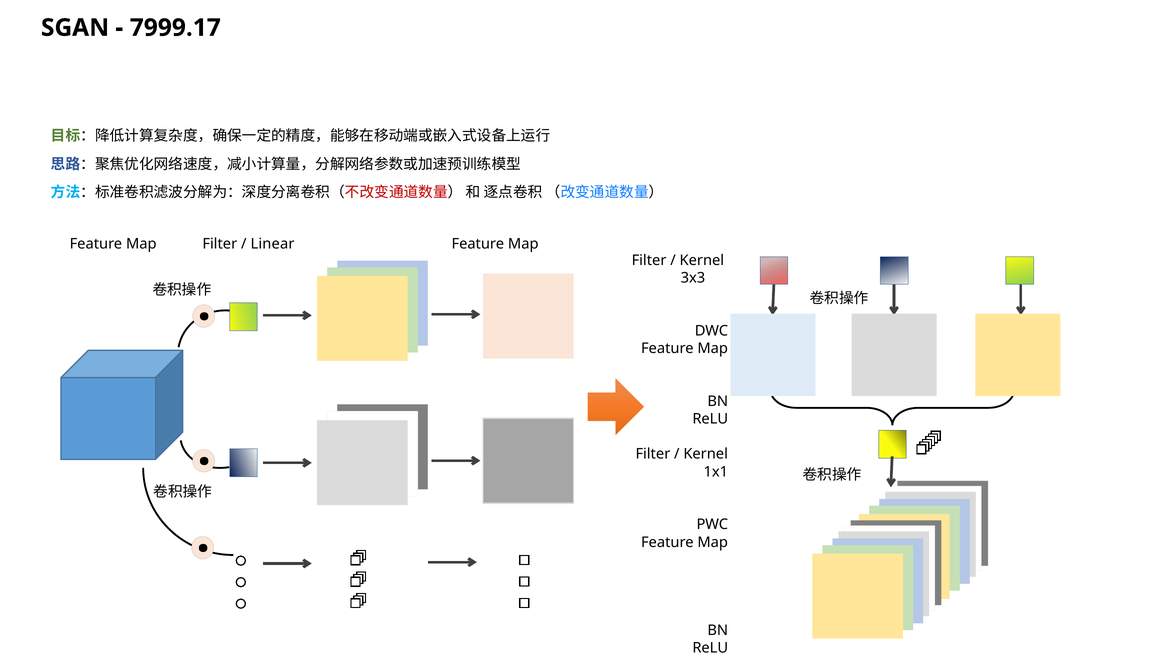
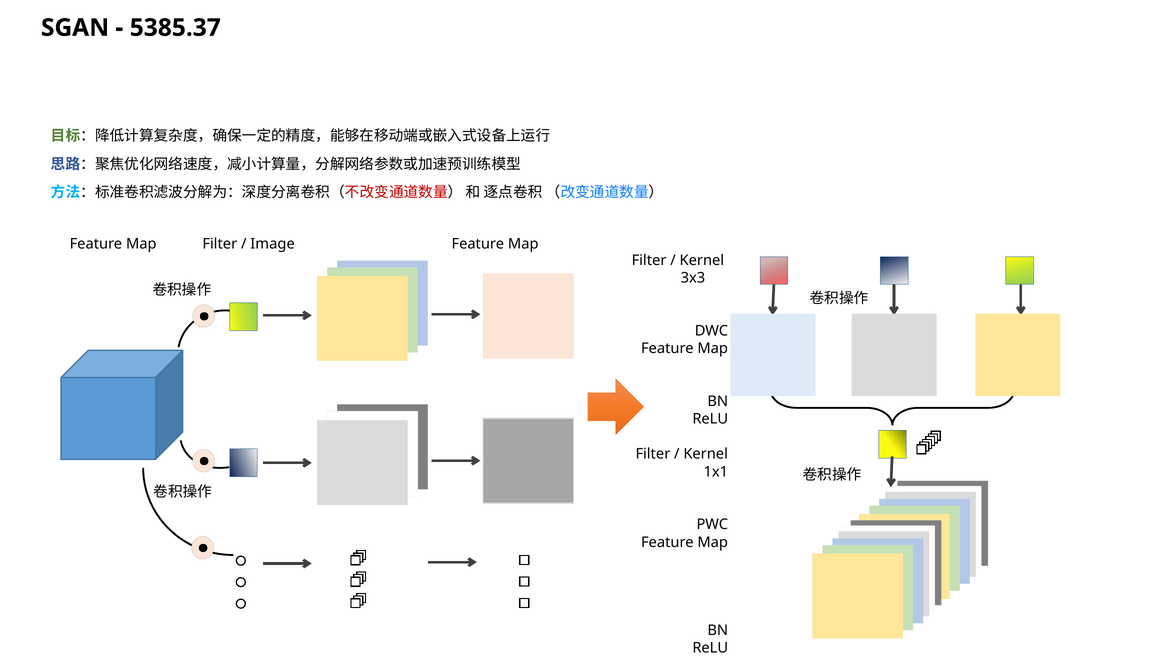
7999.17: 7999.17 -> 5385.37 (175, 28)
Linear: Linear -> Image (273, 244)
